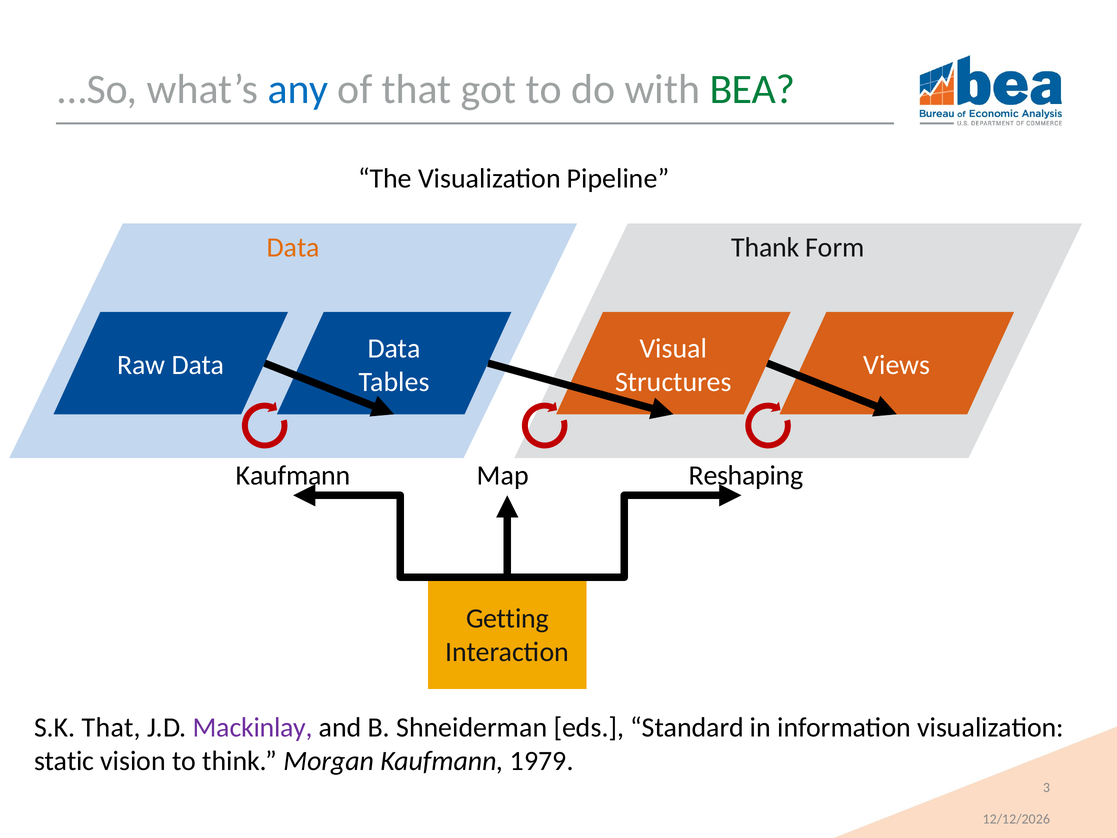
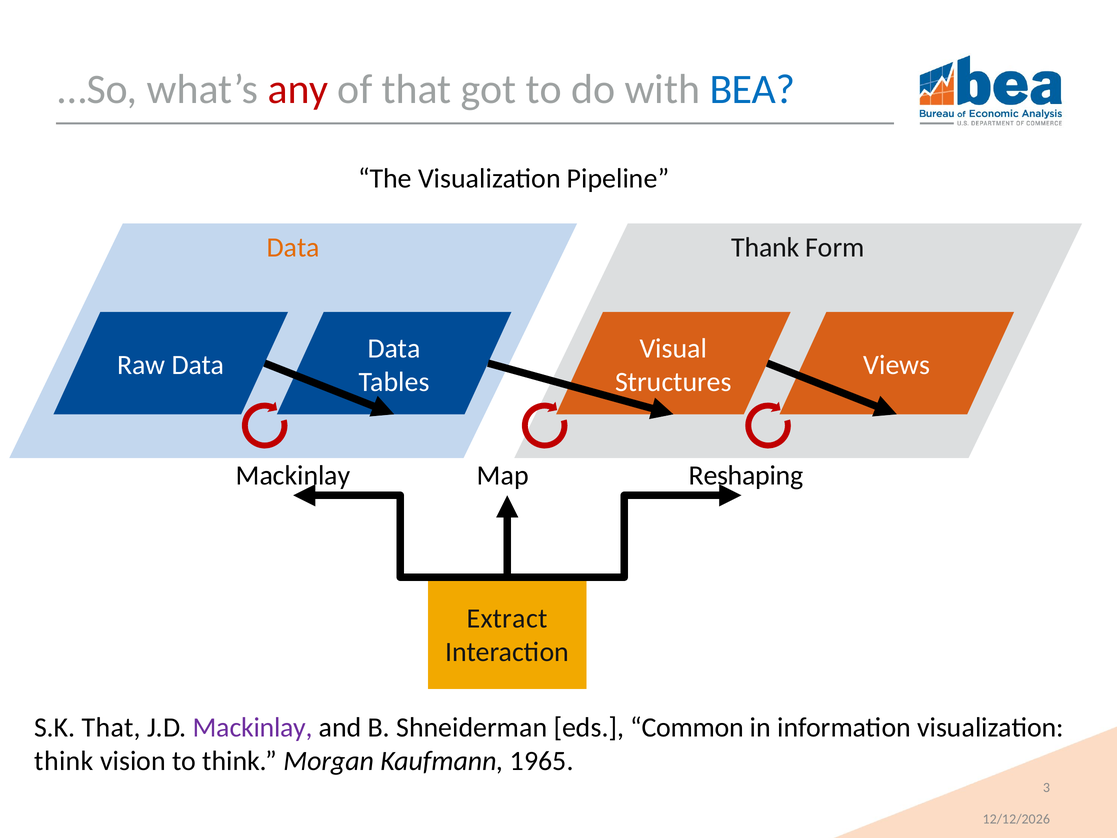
any colour: blue -> red (298, 89)
BEA colour: green -> blue (752, 89)
Kaufmann: Kaufmann -> Mackinlay (293, 476)
Getting: Getting -> Extract (507, 618)
Standard: Standard -> Common (687, 727)
static: static -> think (64, 761)
1979: 1979 -> 1965 (542, 761)
